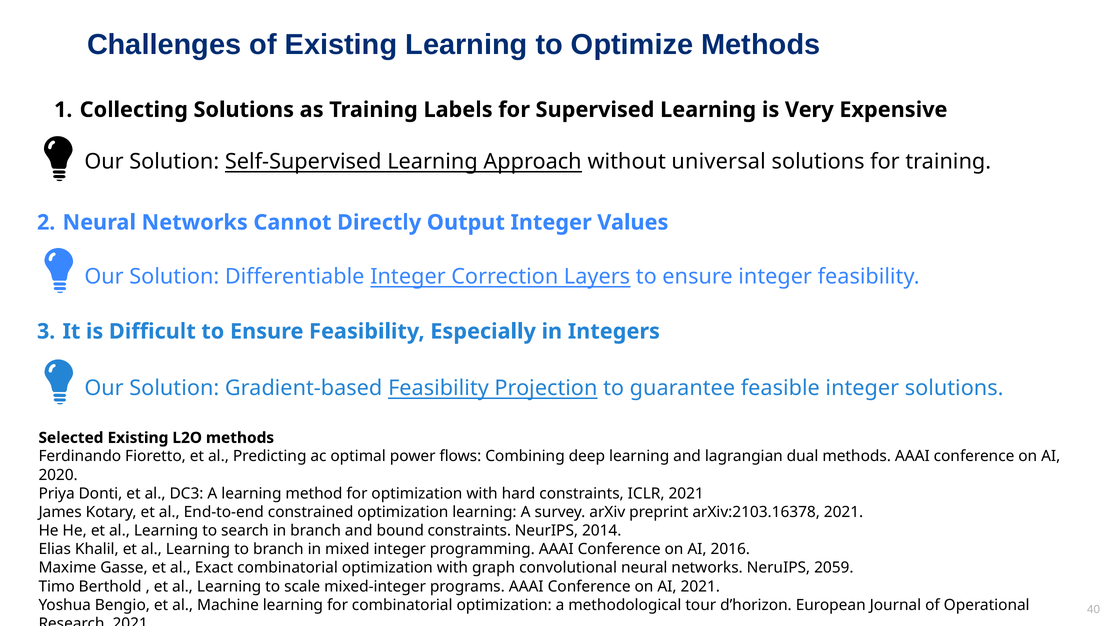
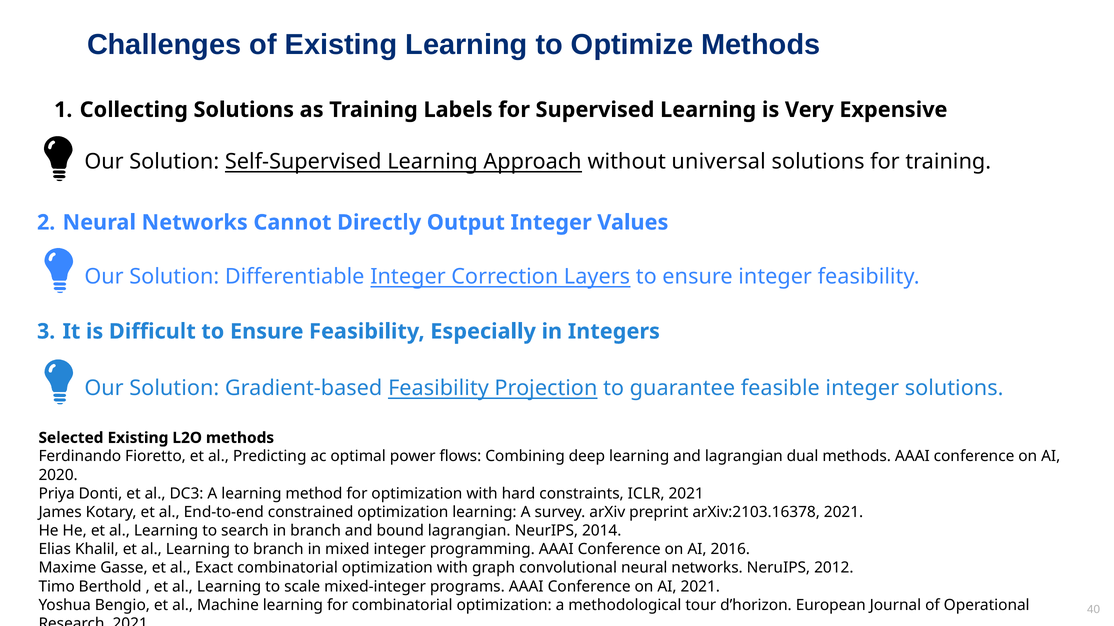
bound constraints: constraints -> lagrangian (469, 531)
2059: 2059 -> 2012 (834, 568)
